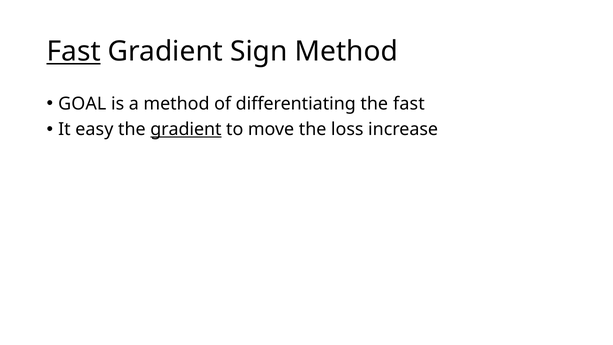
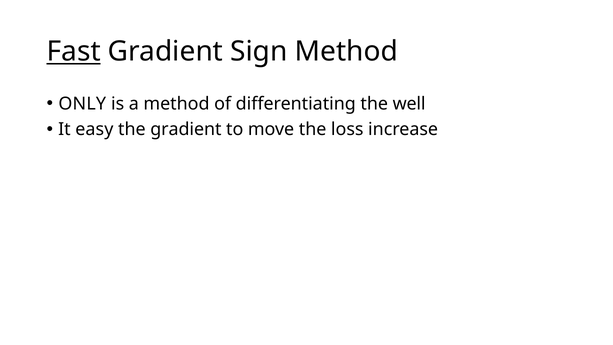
GOAL: GOAL -> ONLY (82, 104)
the fast: fast -> well (409, 104)
gradient underline: present -> none (186, 129)
